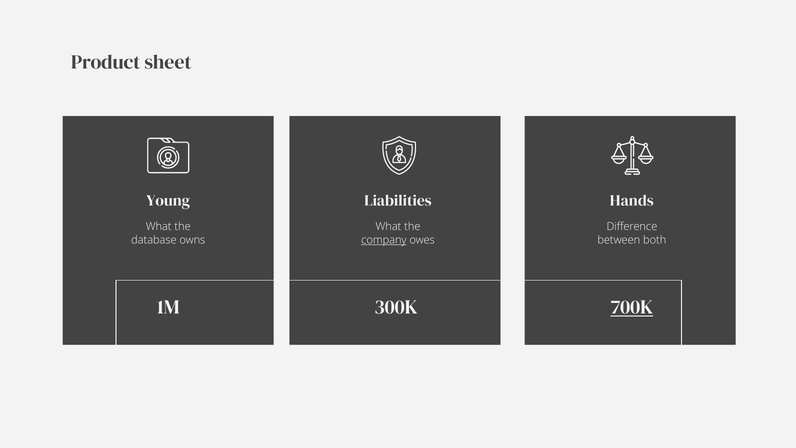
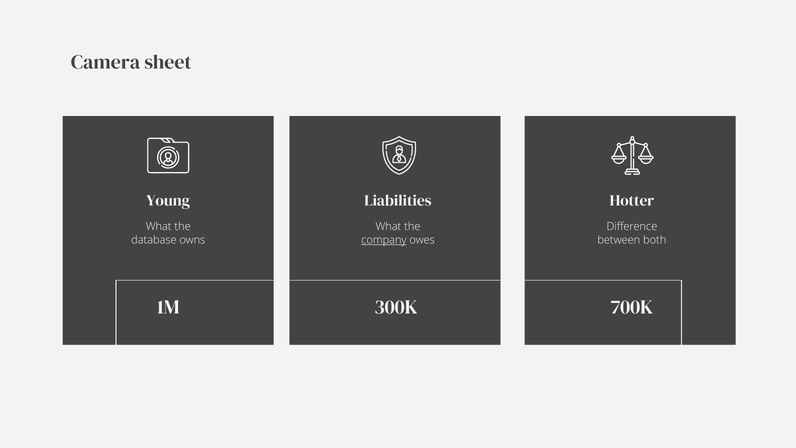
Product: Product -> Camera (106, 62)
Hands: Hands -> Hotter (632, 200)
700K underline: present -> none (632, 307)
